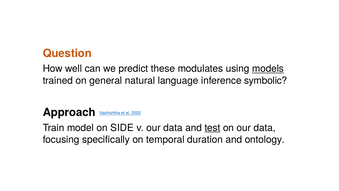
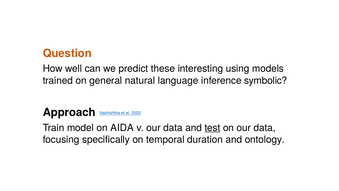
modulates: modulates -> interesting (200, 69)
models underline: present -> none (268, 69)
SIDE: SIDE -> AIDA (122, 128)
